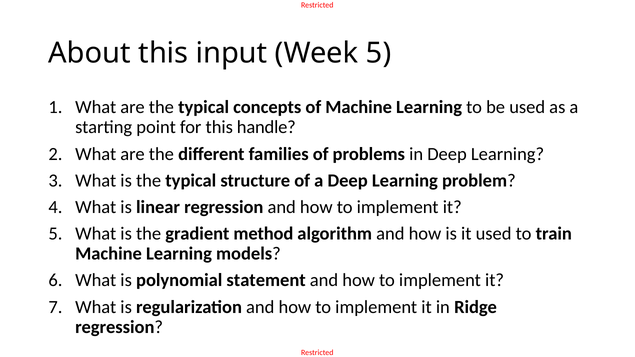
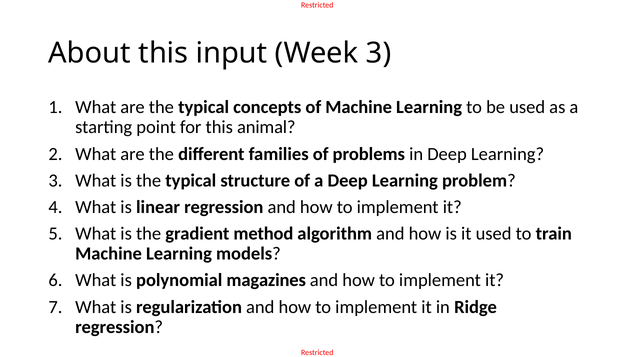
Week 5: 5 -> 3 (379, 53)
handle: handle -> animal (266, 127)
statement: statement -> magazines (266, 280)
